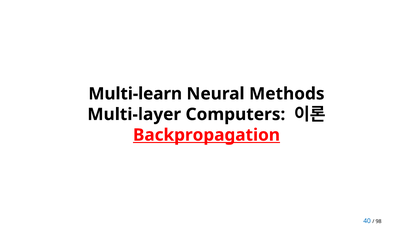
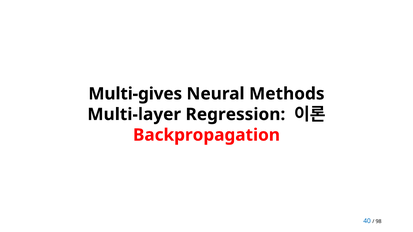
Multi-learn: Multi-learn -> Multi-gives (135, 94)
Computers: Computers -> Regression (235, 115)
Backpropagation underline: present -> none (206, 135)
